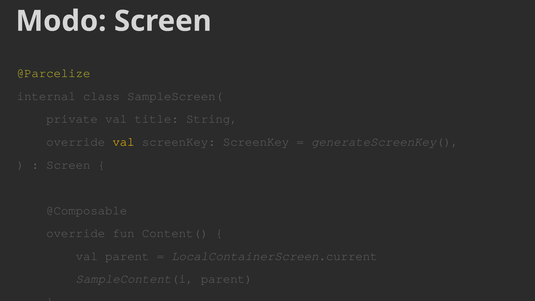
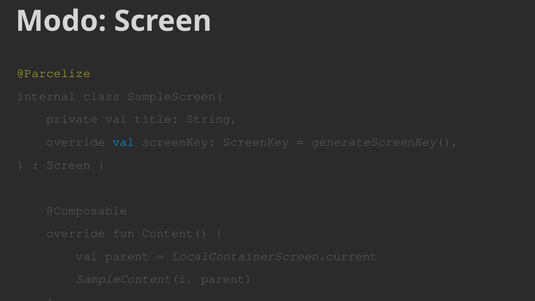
val colour: yellow -> light blue (124, 142)
